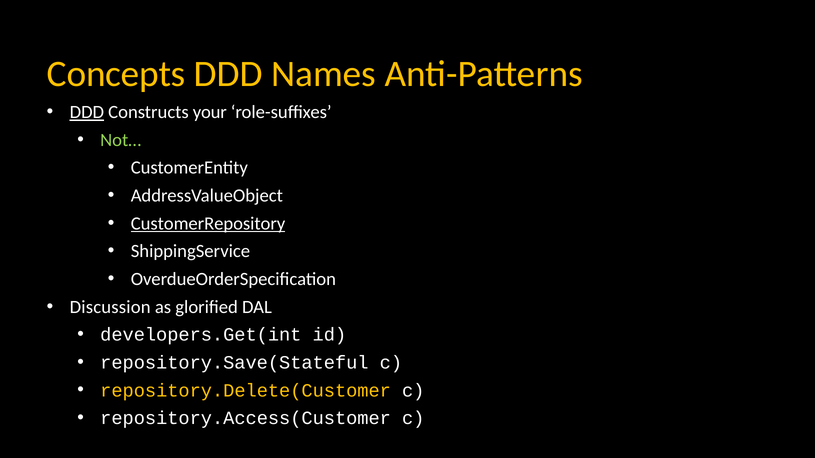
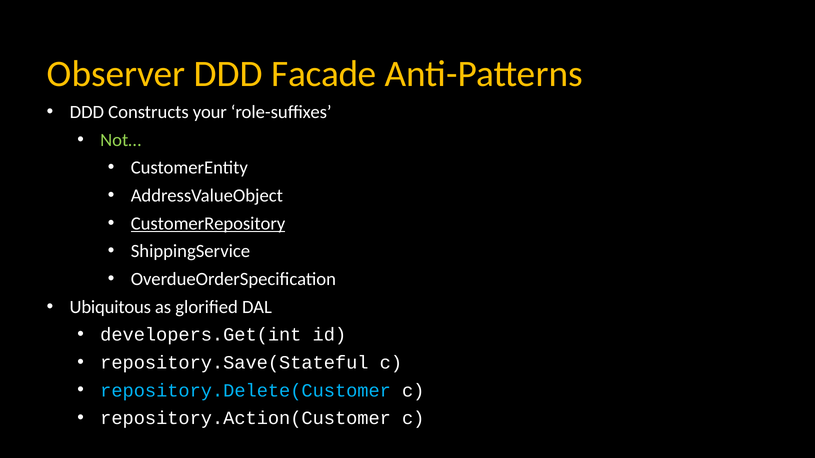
Concepts: Concepts -> Observer (116, 74)
Names: Names -> Facade (324, 74)
DDD underline: present -> none (87, 112)
Discussion: Discussion -> Ubiquitous (110, 307)
repository.Delete(Customer colour: yellow -> light blue (246, 391)
repository.Access(Customer: repository.Access(Customer -> repository.Action(Customer (246, 419)
